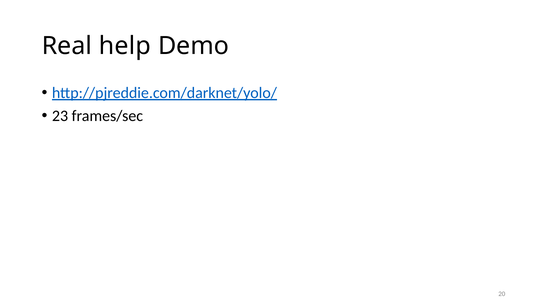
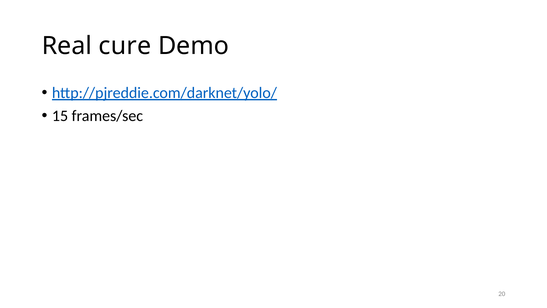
help: help -> cure (125, 46)
23: 23 -> 15 (60, 116)
